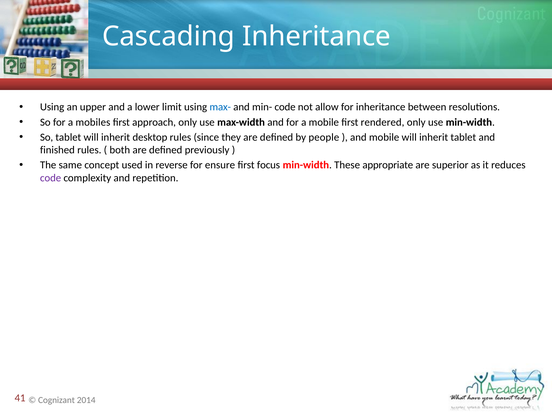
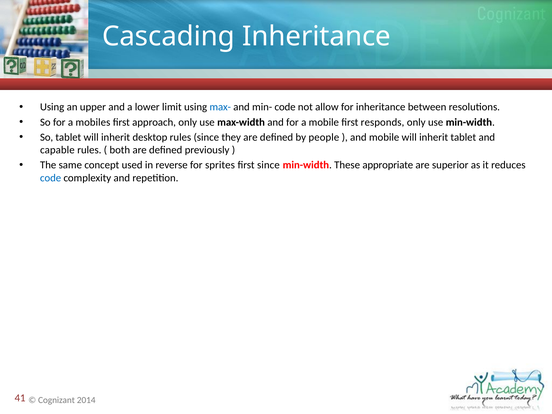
rendered: rendered -> responds (383, 122)
finished: finished -> capable (57, 150)
ensure: ensure -> sprites (220, 165)
first focus: focus -> since (268, 165)
code colour: purple -> blue (51, 178)
